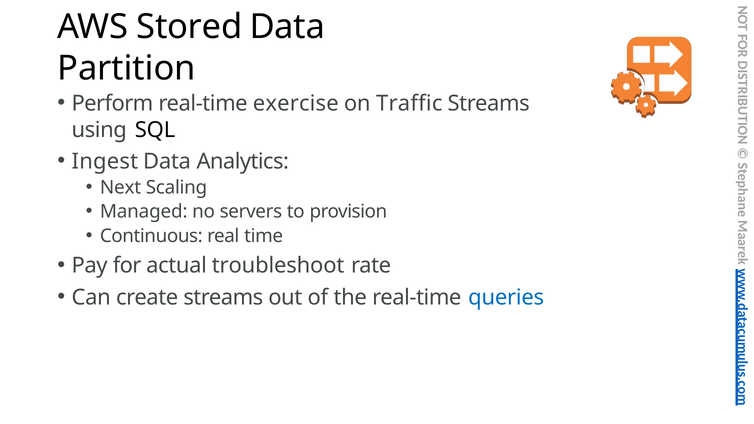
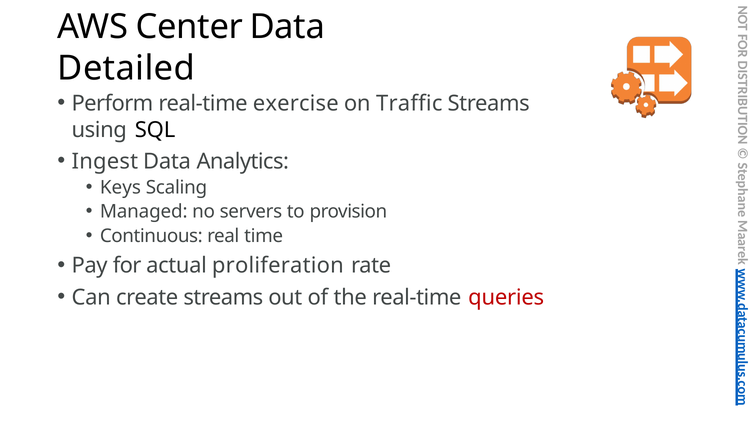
Stored: Stored -> Center (189, 27)
Partition: Partition -> Detailed (126, 68)
Next: Next -> Keys (120, 187)
troubleshoot: troubleshoot -> proliferation (278, 266)
queries colour: blue -> red (506, 297)
